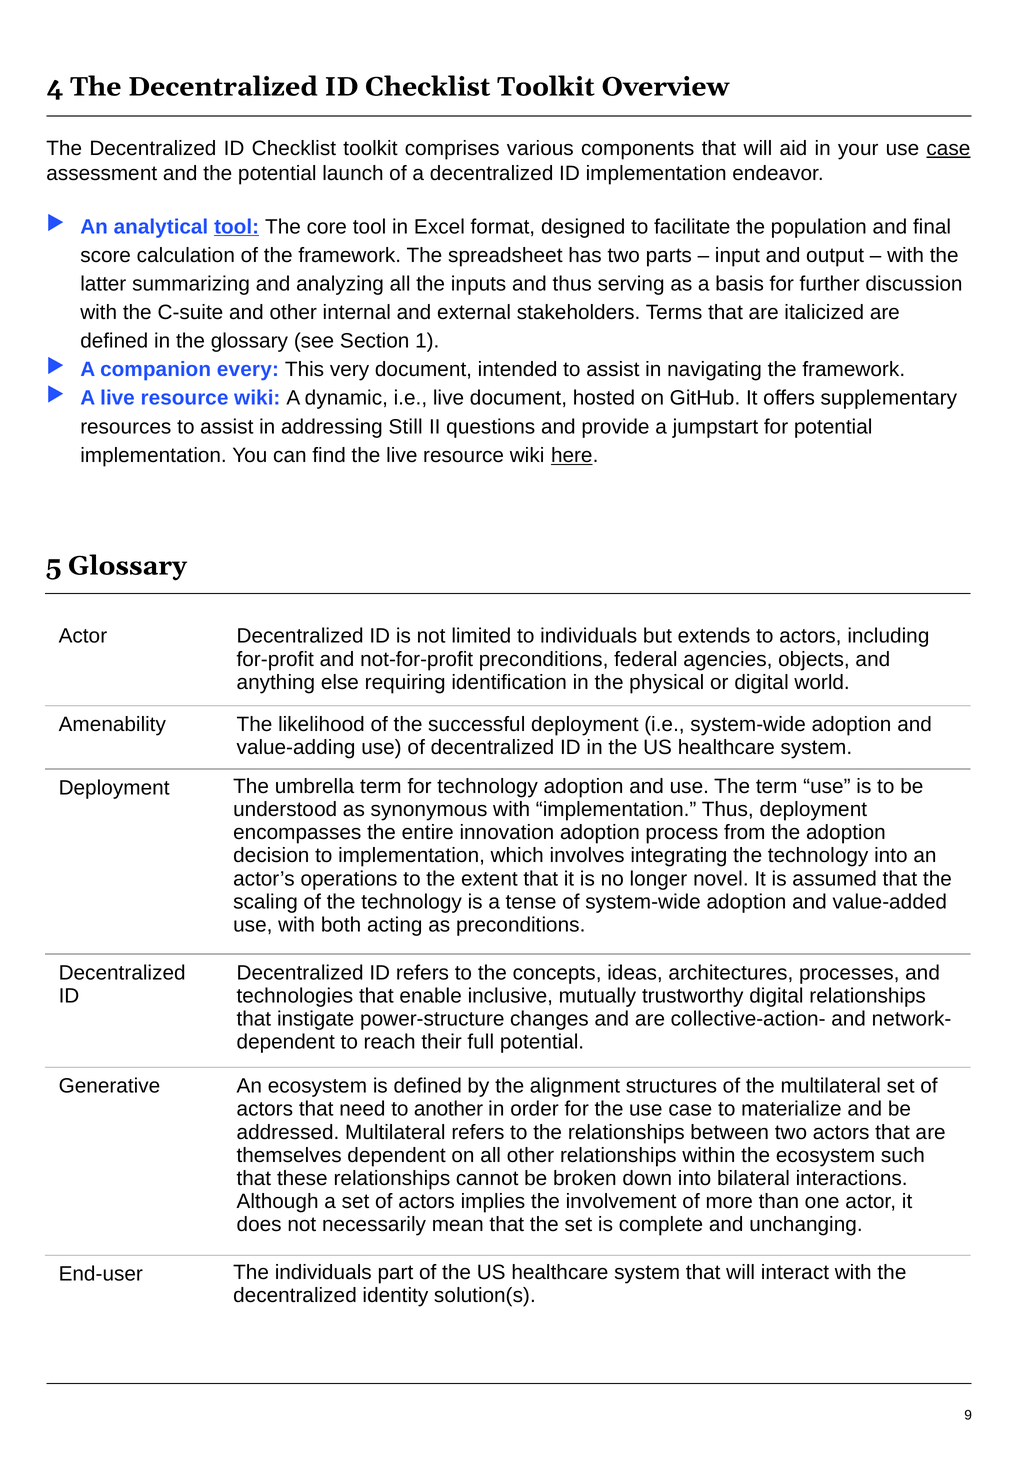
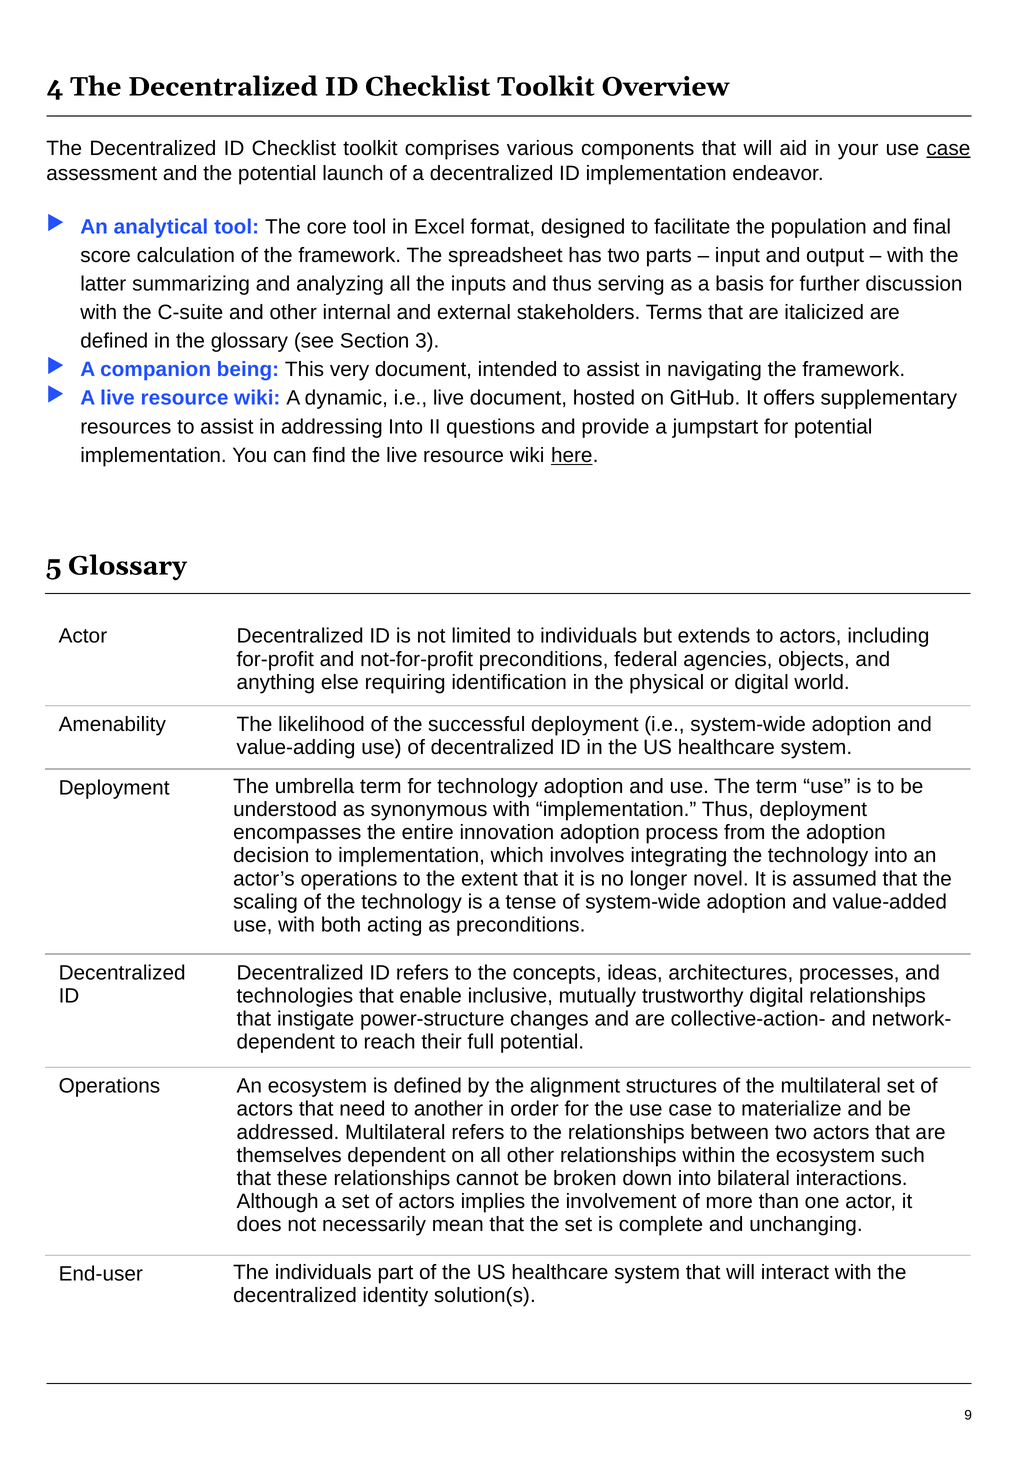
tool underline: present -> none (237, 227)
1: 1 -> 3 (427, 341)
every: every -> being (248, 370)
addressing Still: Still -> Into (406, 427)
Generative: Generative -> Operations (109, 1086)
